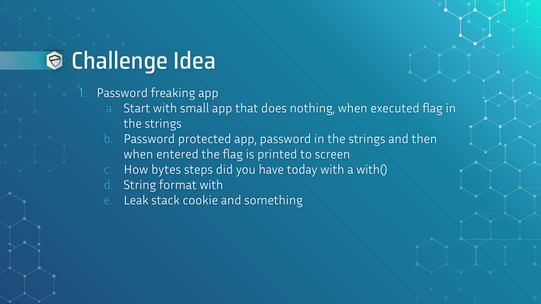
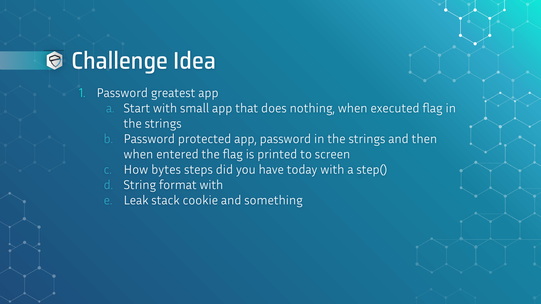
freaking: freaking -> greatest (173, 93)
with(: with( -> step( (372, 170)
